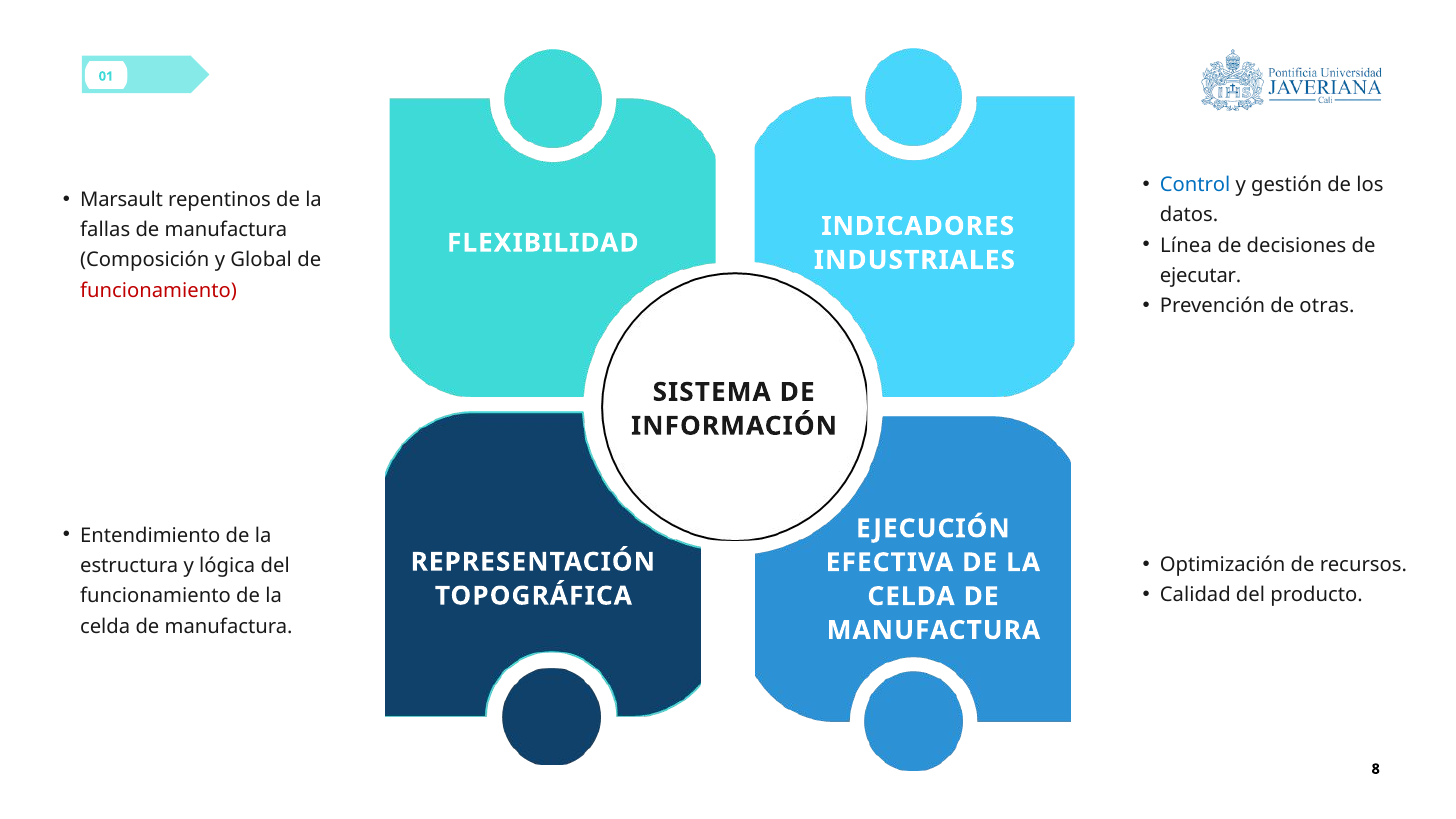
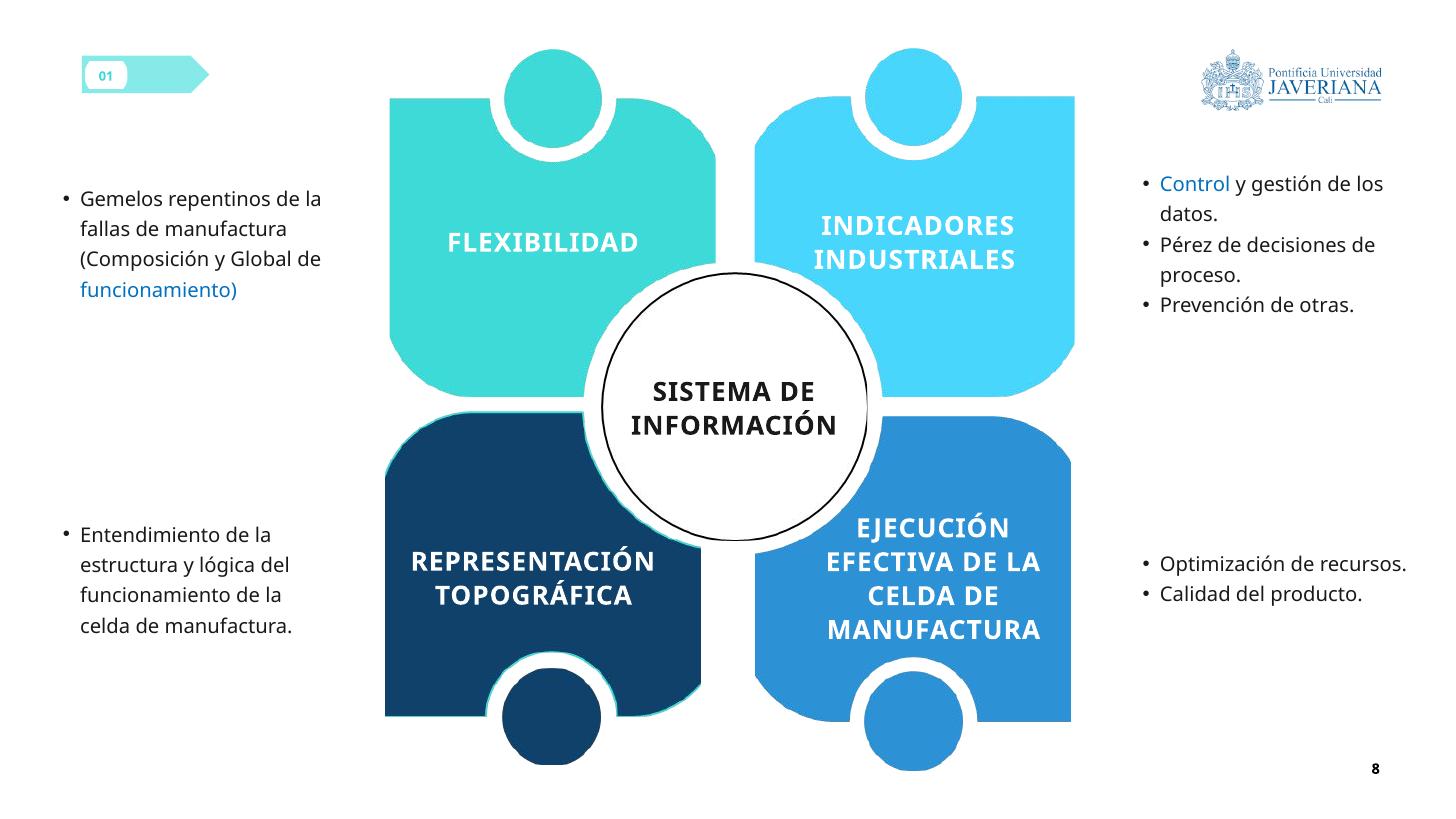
Marsault: Marsault -> Gemelos (122, 200)
Línea: Línea -> Pérez (1186, 245)
ejecutar: ejecutar -> proceso (1201, 276)
funcionamiento colour: red -> blue (159, 291)
